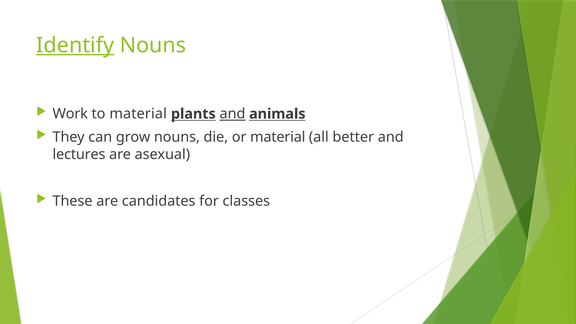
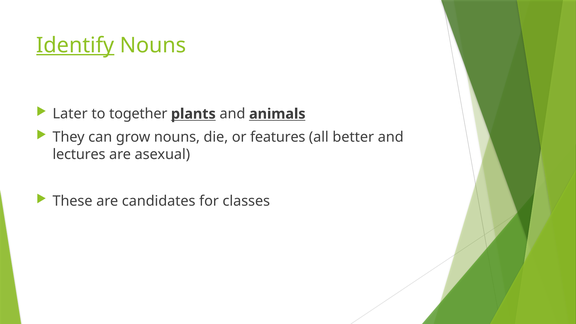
Work: Work -> Later (70, 114)
to material: material -> together (138, 114)
and underline: present -> none (232, 114)
or material: material -> features (278, 137)
